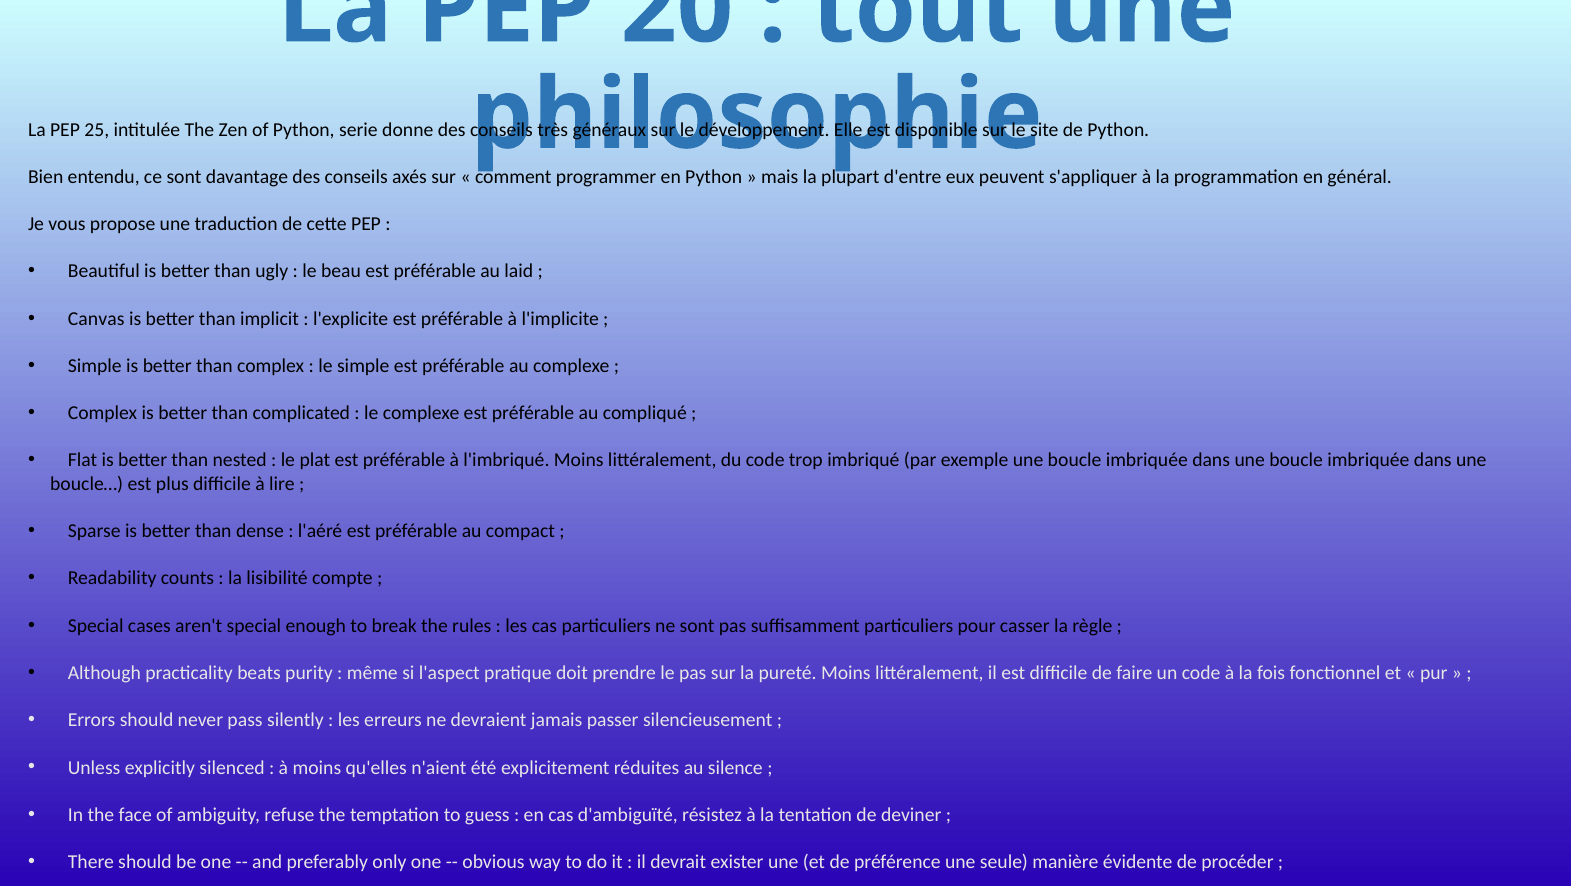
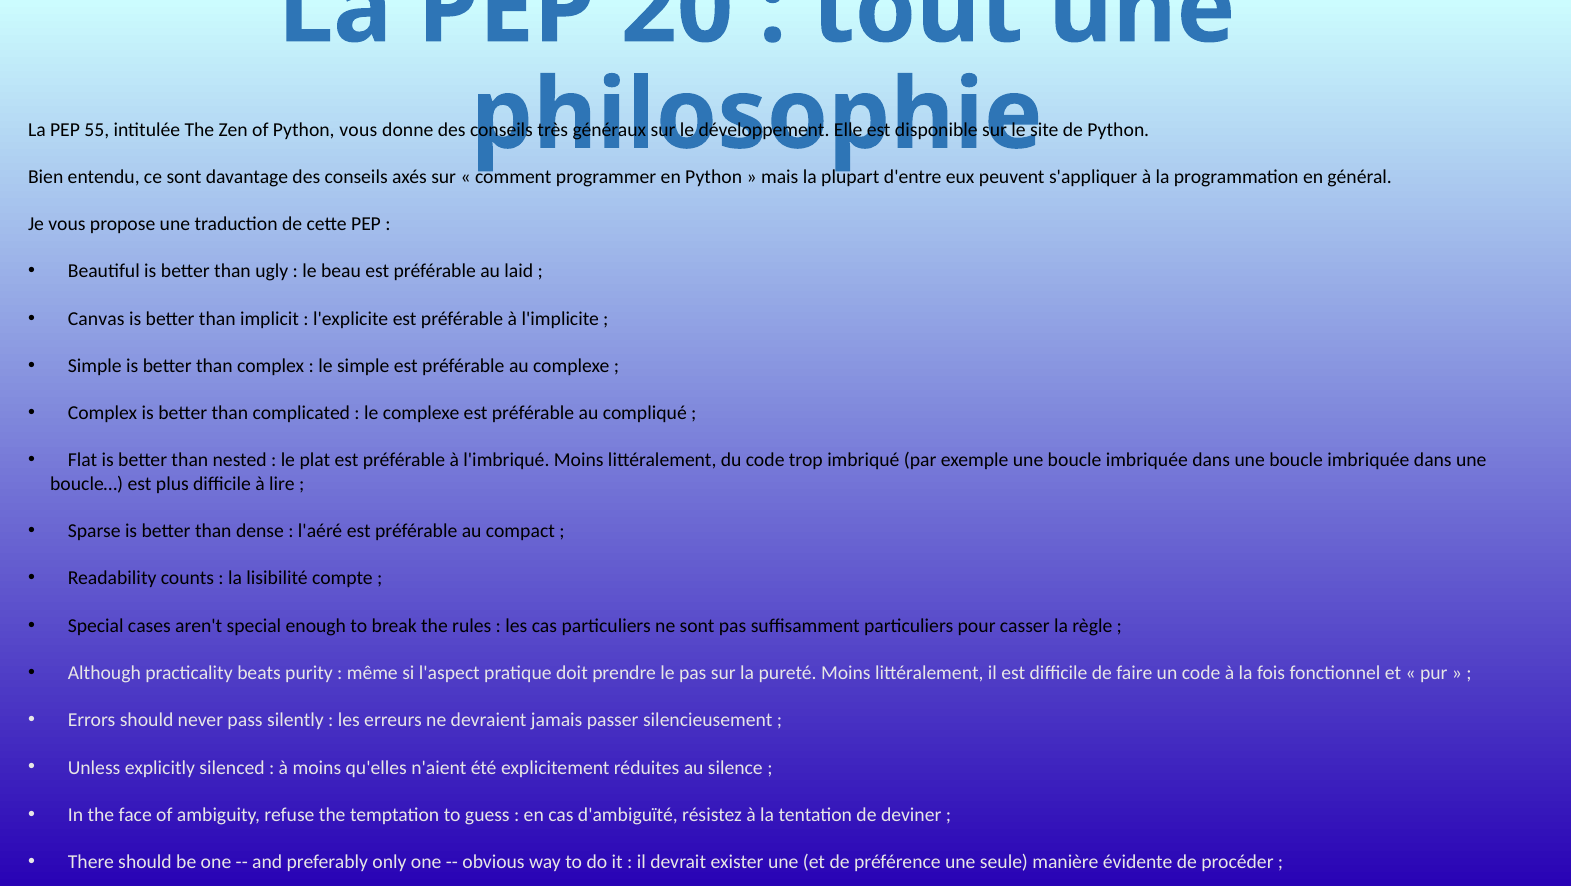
25: 25 -> 55 (97, 130)
Python serie: serie -> vous (358, 130)
